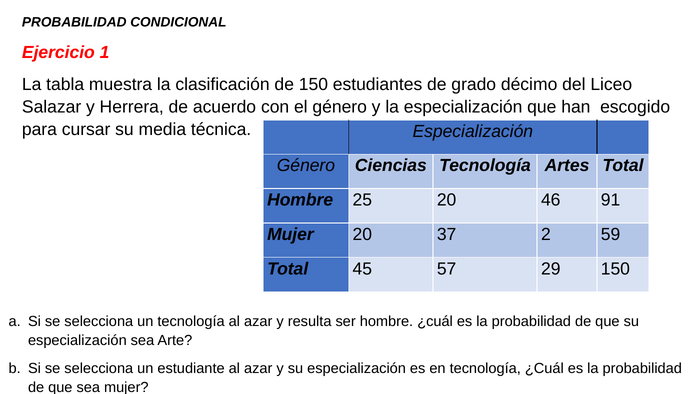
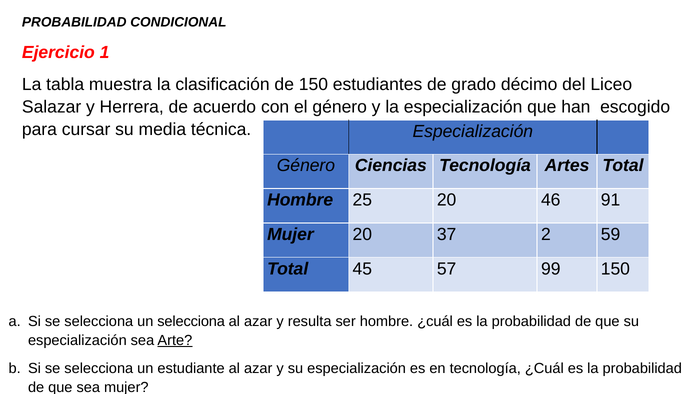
29: 29 -> 99 (551, 269)
un tecnología: tecnología -> selecciona (191, 321)
Arte underline: none -> present (175, 340)
